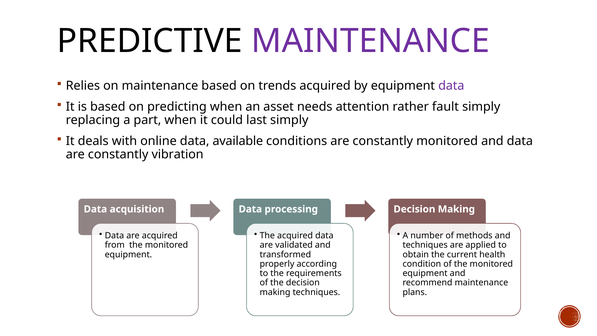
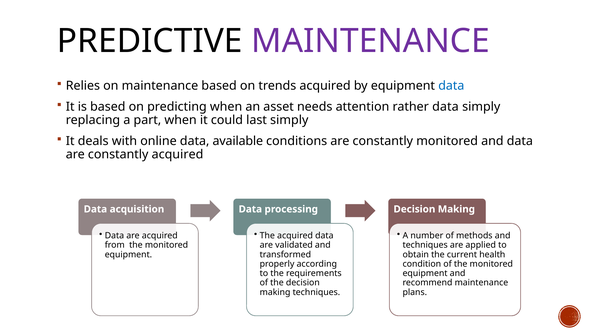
data colour: purple -> blue (451, 86)
rather fault: fault -> data (445, 107)
constantly vibration: vibration -> acquired (177, 154)
